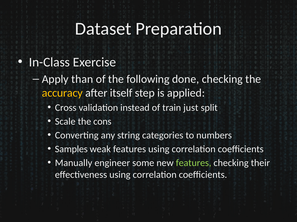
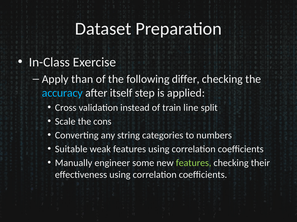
done: done -> differ (186, 79)
accuracy colour: yellow -> light blue (62, 93)
just: just -> line (191, 108)
Samples: Samples -> Suitable (71, 149)
